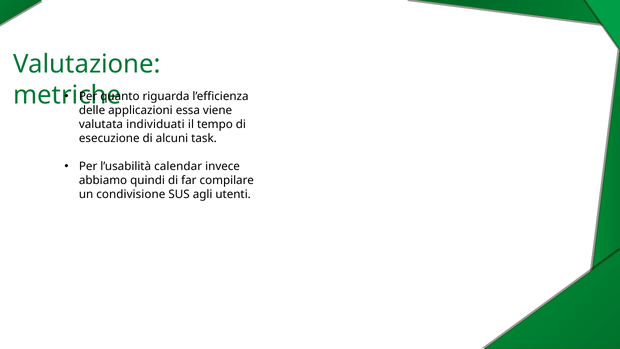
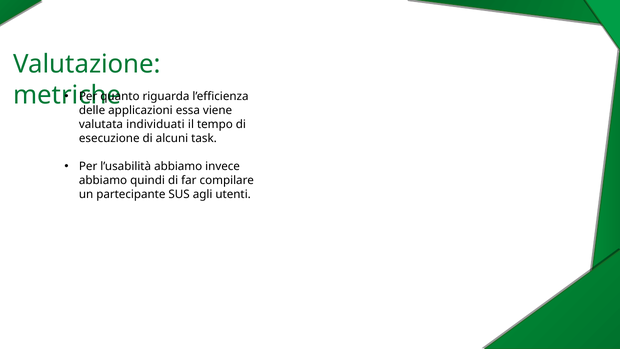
l’usabilità calendar: calendar -> abbiamo (178, 166)
condivisione: condivisione -> partecipante (131, 194)
